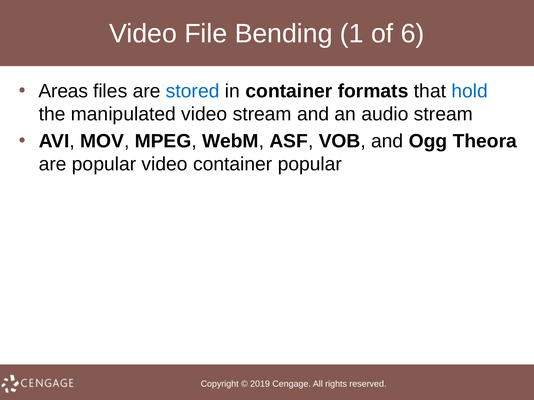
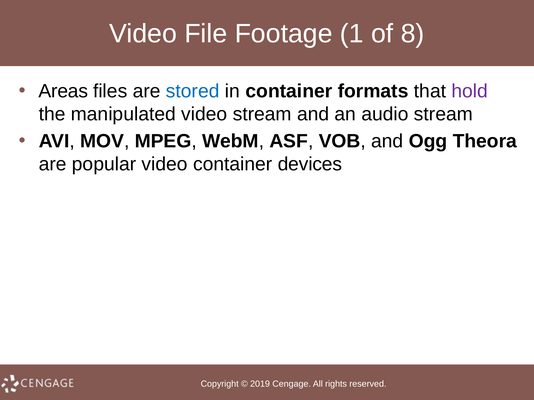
Bending: Bending -> Footage (284, 34)
6: 6 -> 8 (413, 34)
hold colour: blue -> purple (470, 91)
container popular: popular -> devices (310, 164)
